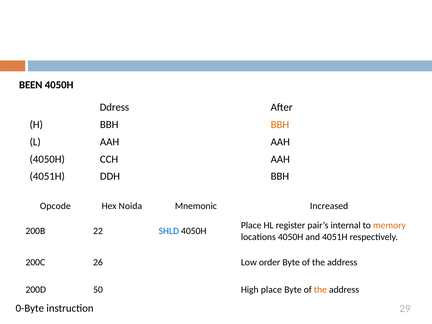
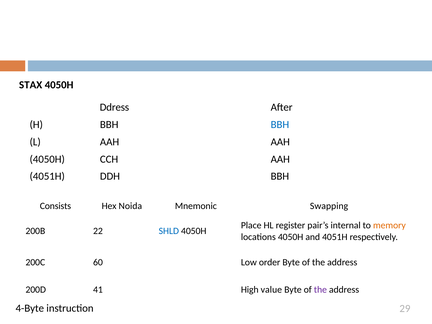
BEEN: BEEN -> STAX (31, 85)
BBH colour: orange -> blue (280, 125)
Opcode: Opcode -> Consists (55, 206)
Increased: Increased -> Swapping (329, 206)
26: 26 -> 60 (98, 262)
50: 50 -> 41 (98, 290)
High place: place -> value (271, 290)
the colour: orange -> purple (320, 290)
0-Byte: 0-Byte -> 4-Byte (30, 308)
